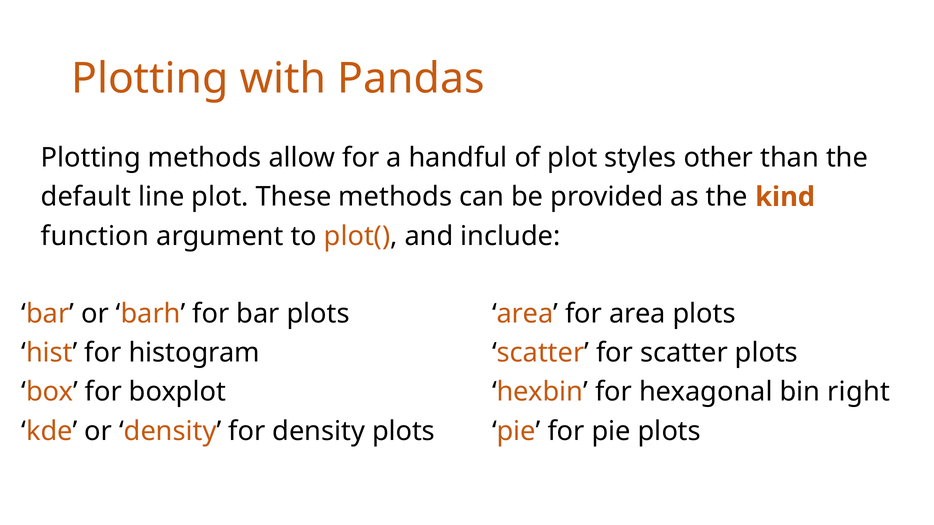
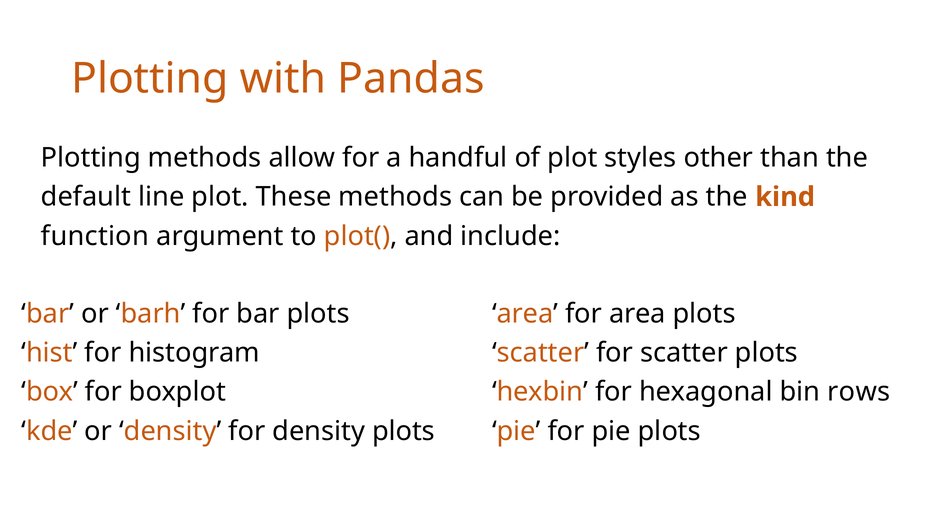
right: right -> rows (859, 392)
